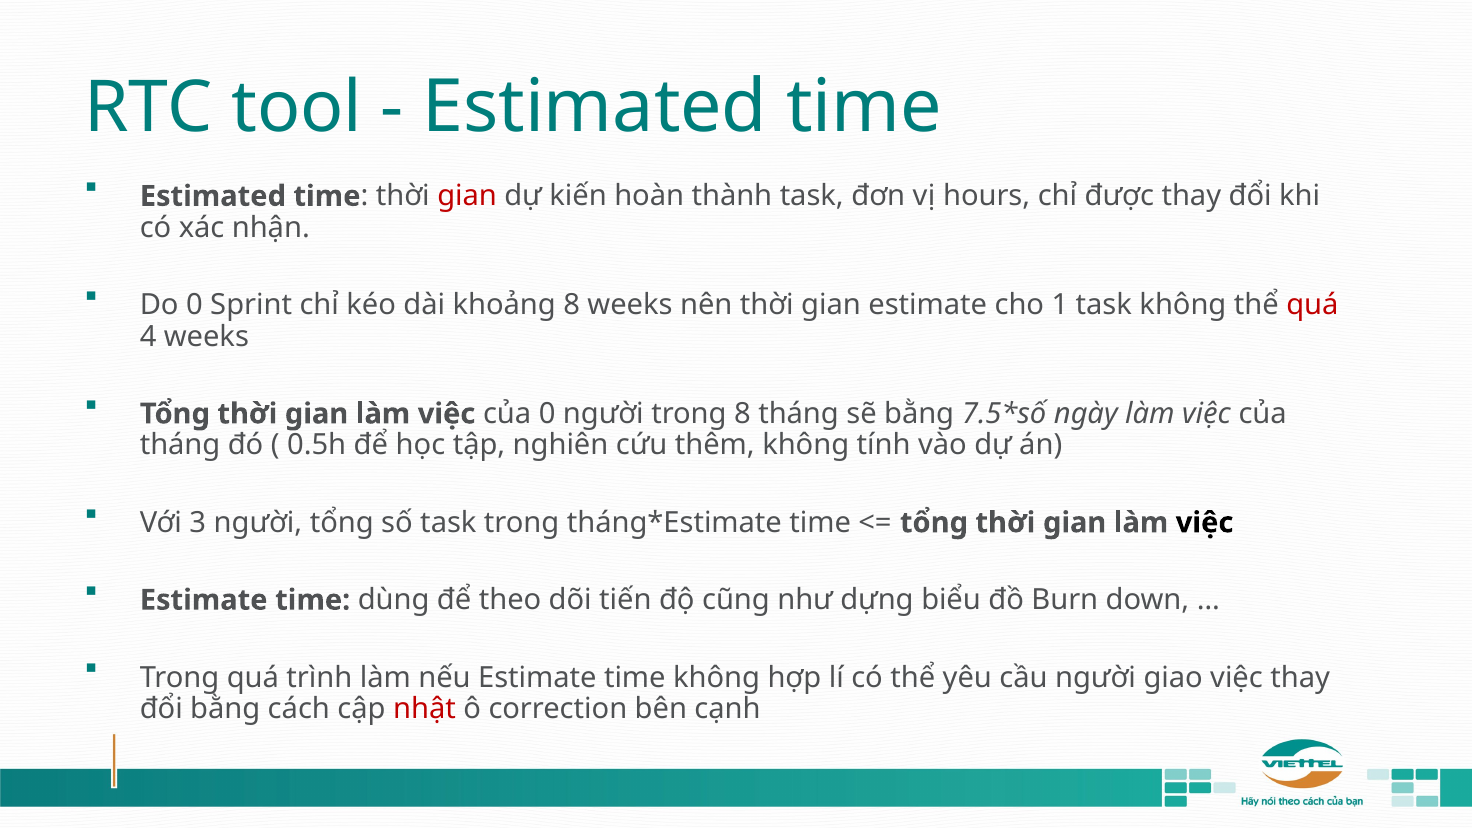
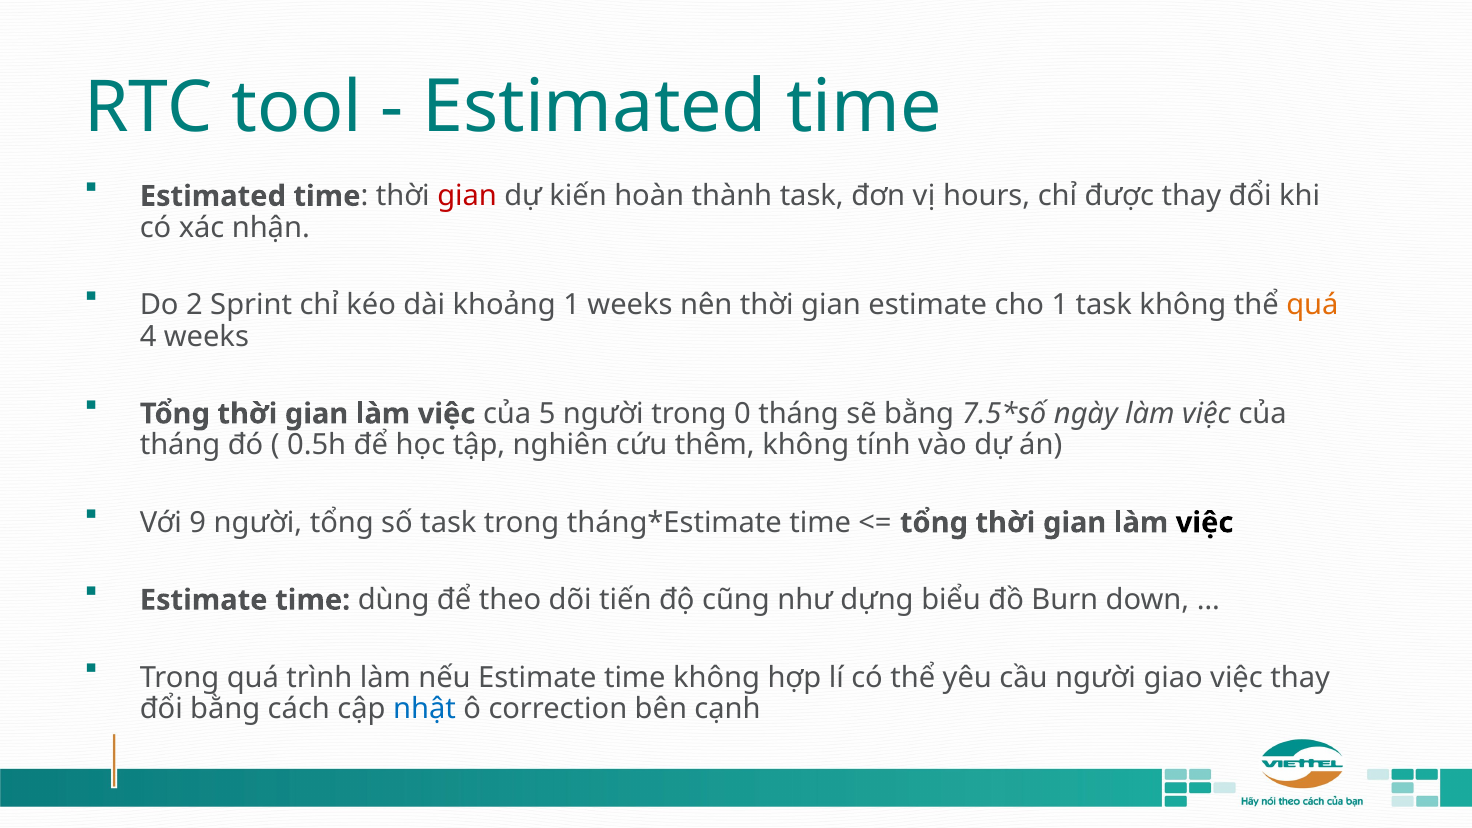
Do 0: 0 -> 2 (195, 305)
khoảng 8: 8 -> 1 (572, 305)
quá colour: red -> orange (1312, 305)
của 0: 0 -> 5 (547, 414)
trong 8: 8 -> 0 (742, 414)
3: 3 -> 9 (198, 523)
nhật colour: red -> blue (424, 709)
